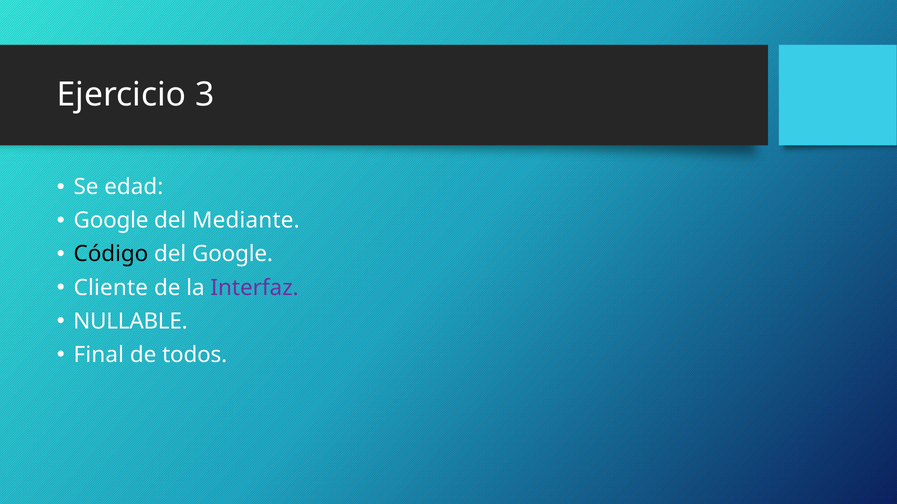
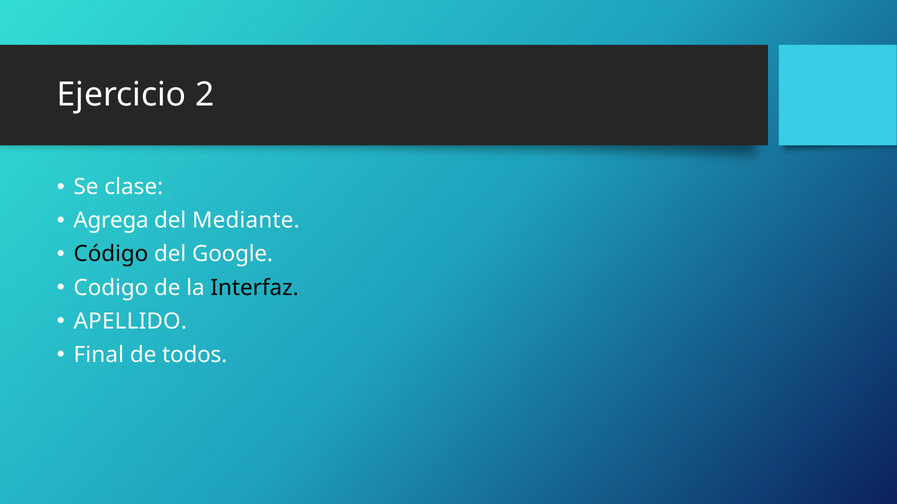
3: 3 -> 2 (205, 95)
edad: edad -> clase (134, 187)
Google: Google -> Agrega (111, 221)
Cliente: Cliente -> Codigo (111, 288)
Interfaz colour: purple -> black (255, 288)
NULLABLE: NULLABLE -> APELLIDO (130, 321)
